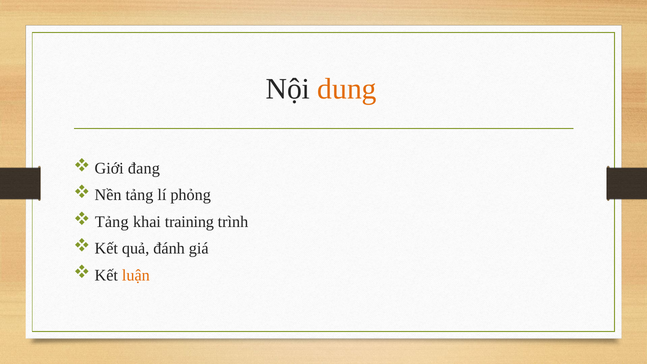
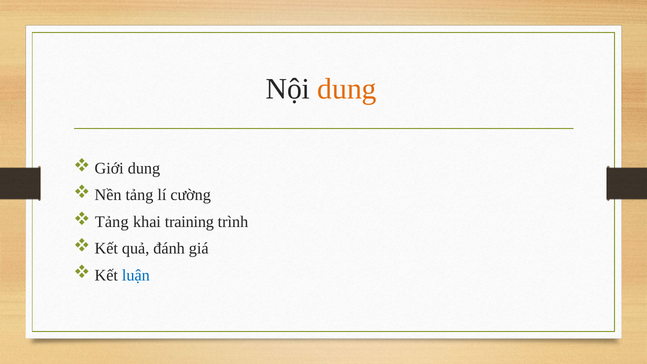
Giới đang: đang -> dung (144, 168)
phỏng: phỏng -> cường (191, 195)
luận colour: orange -> blue (136, 275)
